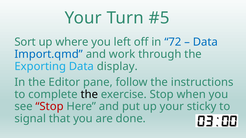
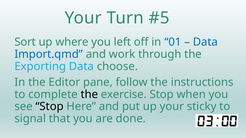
72: 72 -> 01 (173, 42)
display: display -> choose (117, 67)
Stop colour: red -> black (50, 107)
